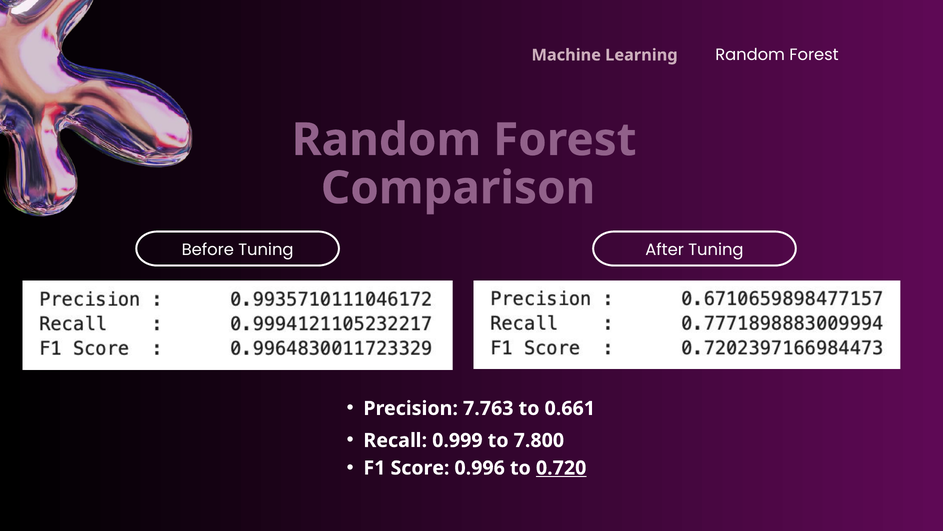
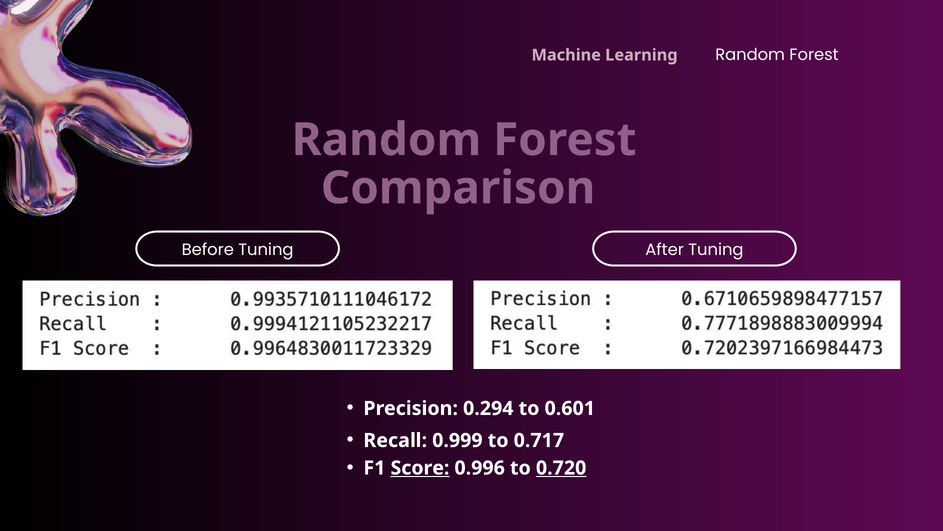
7.763: 7.763 -> 0.294 (488, 408)
0.661: 0.661 -> 0.601 (570, 408)
7.800: 7.800 -> 0.717 (539, 440)
Score underline: none -> present (420, 468)
